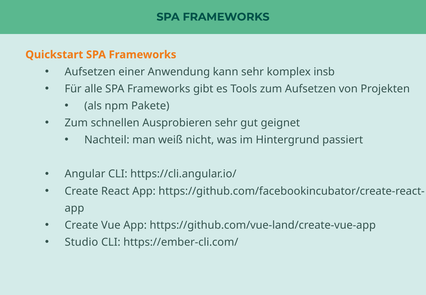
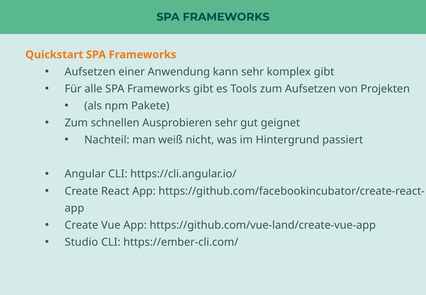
komplex insb: insb -> gibt (324, 72)
